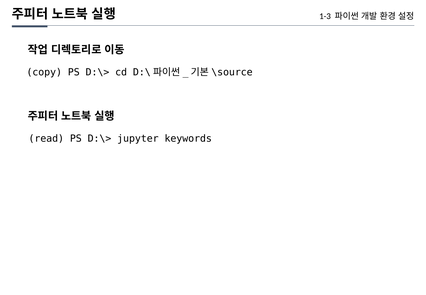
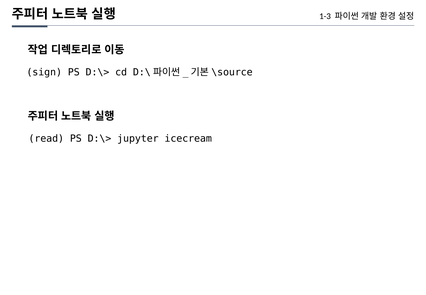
copy: copy -> sign (44, 72)
keywords: keywords -> icecream (188, 139)
